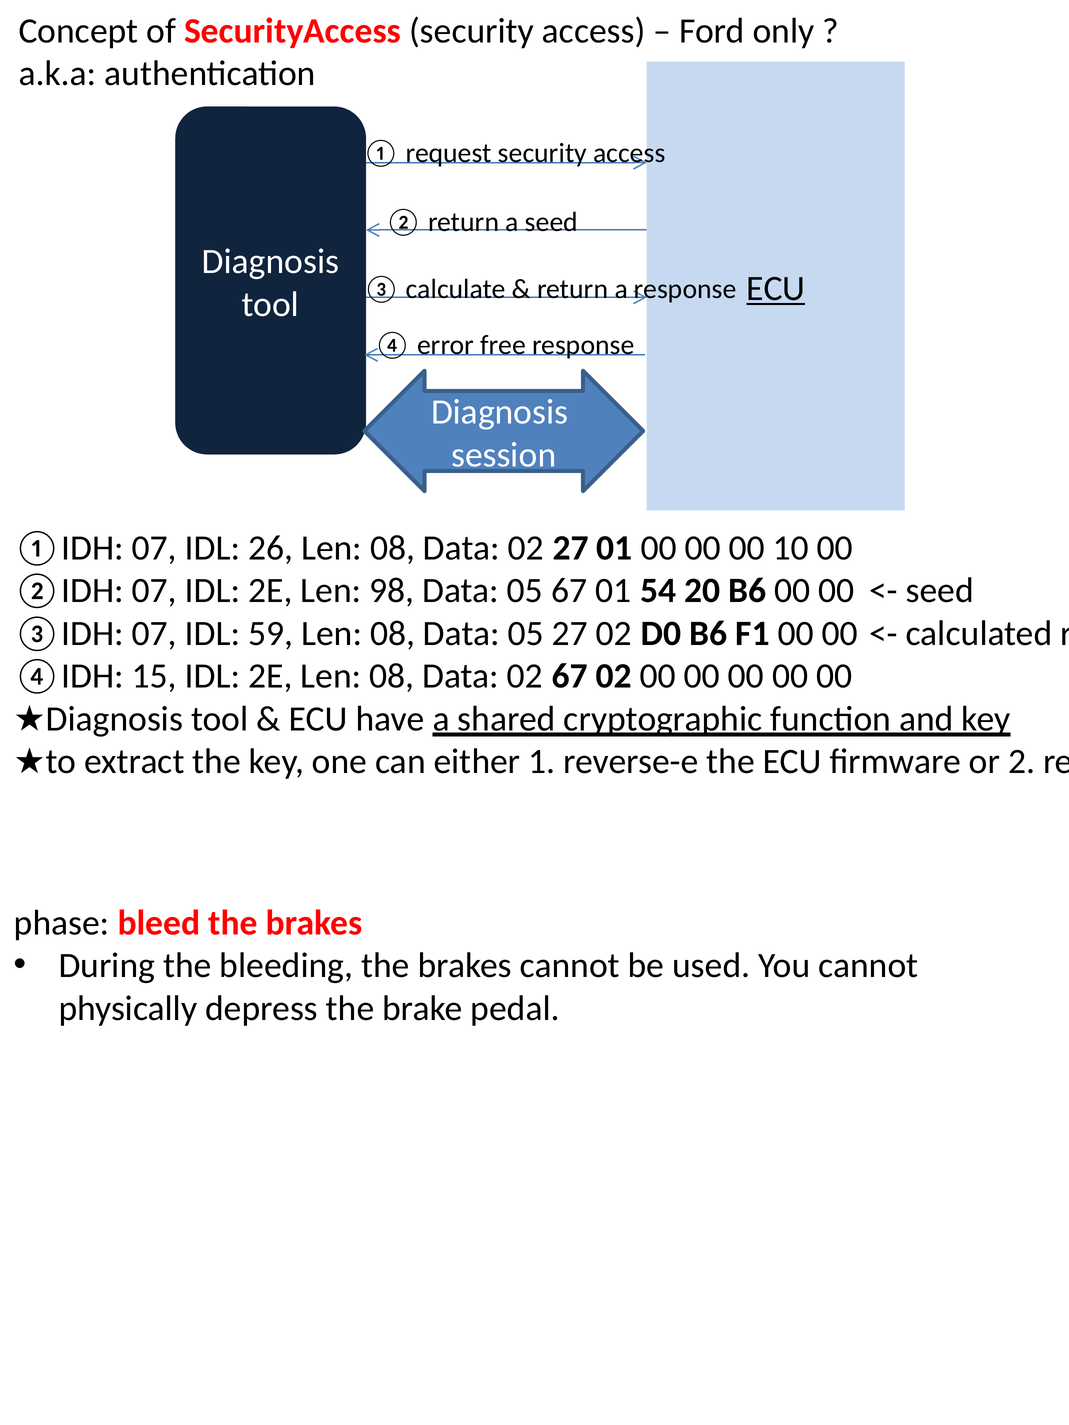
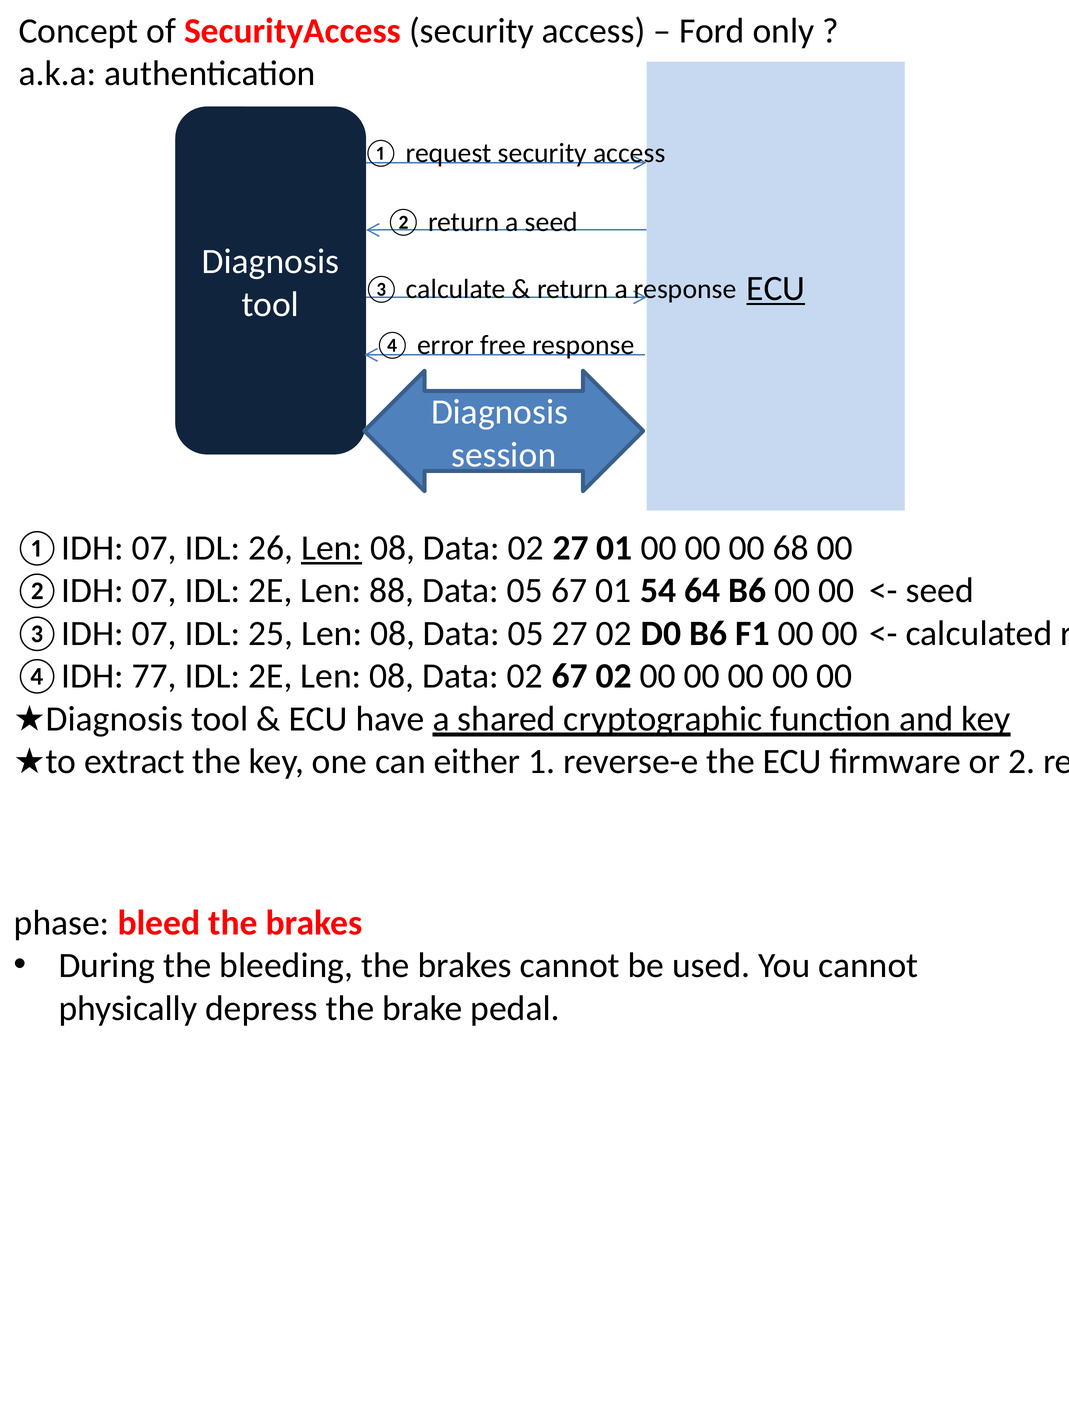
Len underline: none -> present (332, 548)
10: 10 -> 68 (791, 548)
98: 98 -> 88 (392, 591)
20: 20 -> 64 (702, 591)
59: 59 -> 25 (271, 634)
15: 15 -> 77 (154, 676)
